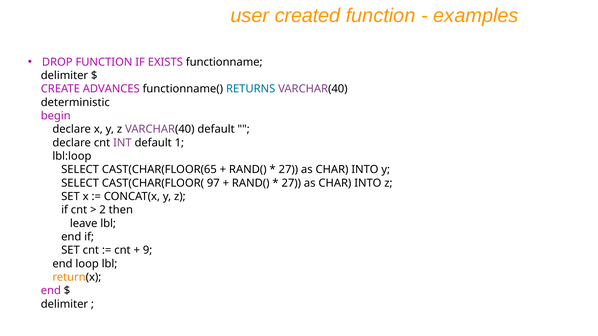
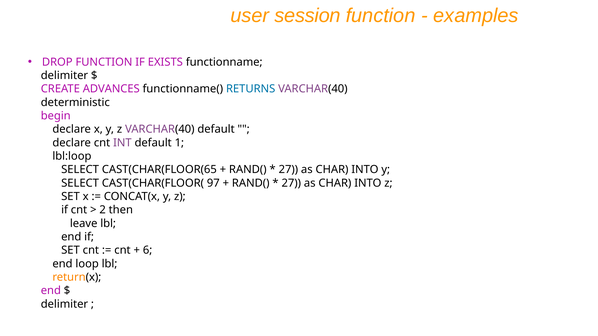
created: created -> session (308, 16)
9: 9 -> 6 (148, 251)
